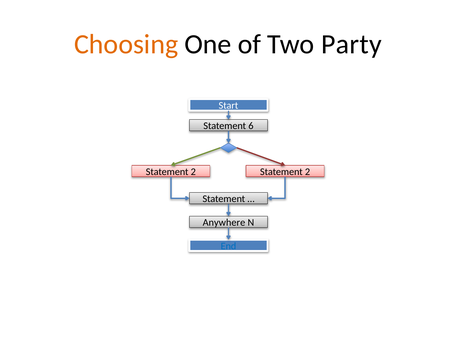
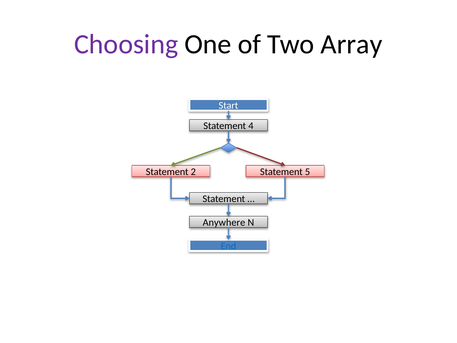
Choosing colour: orange -> purple (126, 44)
Party: Party -> Array (351, 44)
6: 6 -> 4 (251, 126)
2: 2 -> 5 (308, 172)
